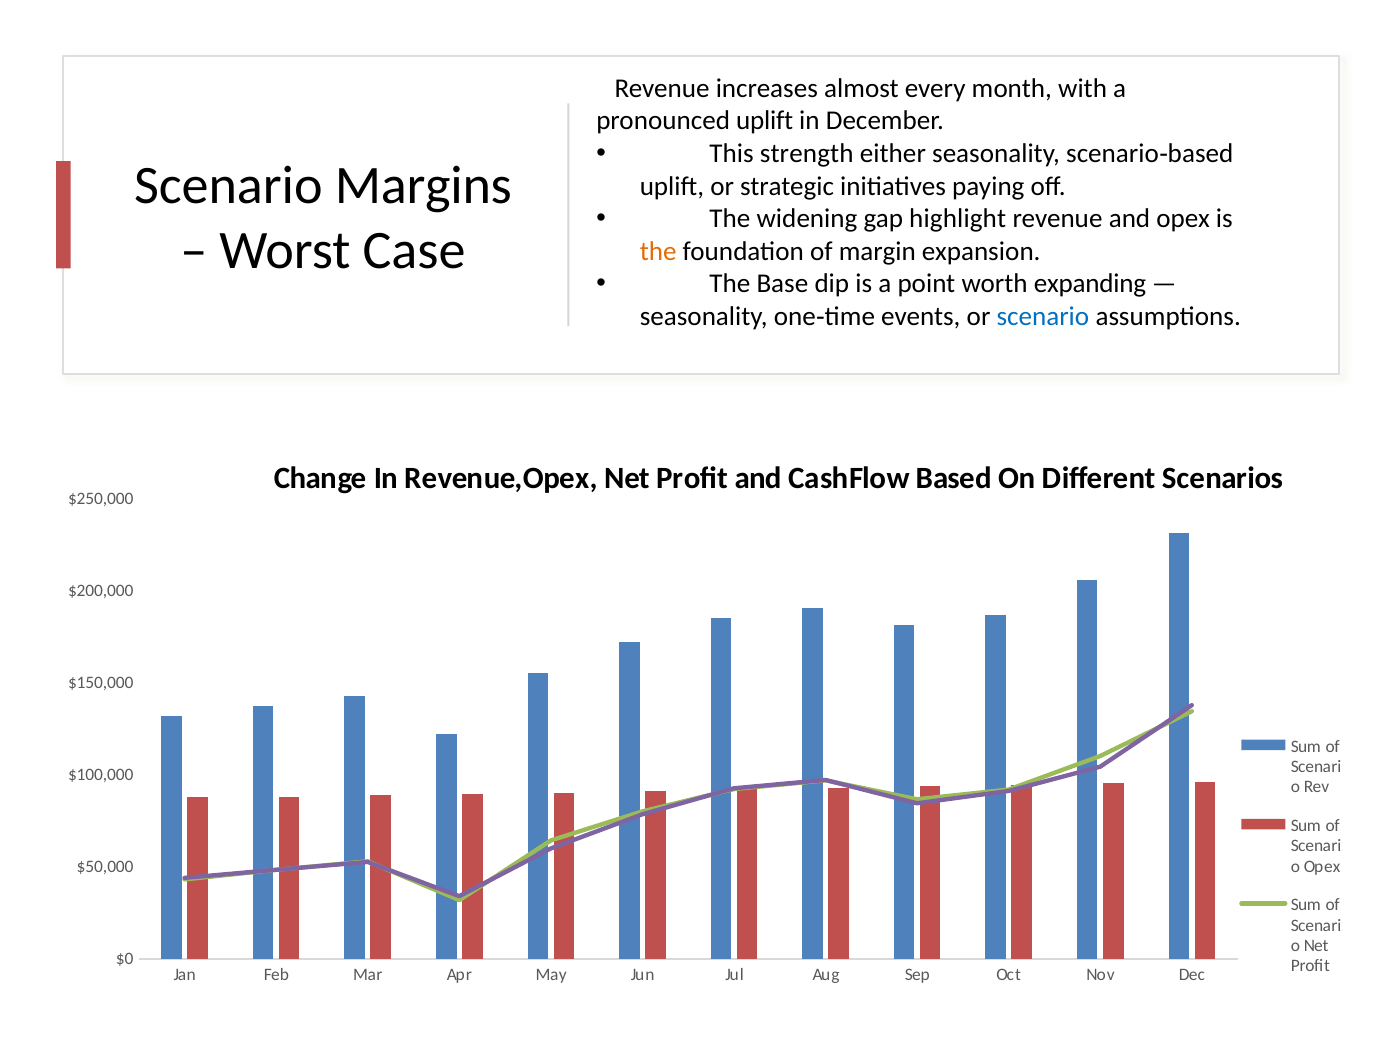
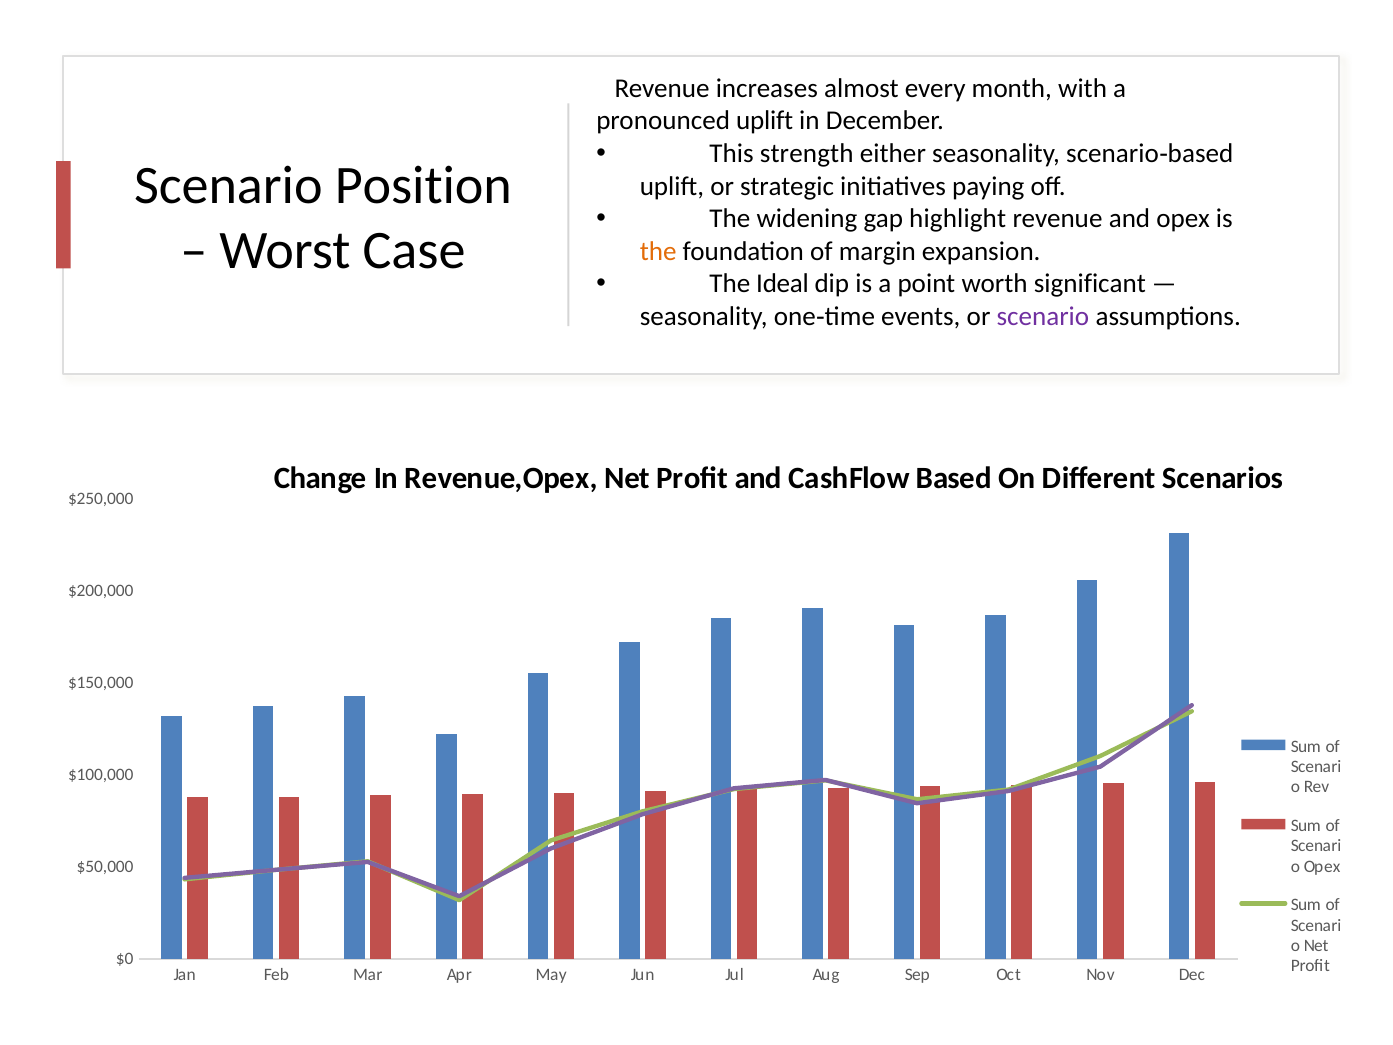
Margins: Margins -> Position (423, 186)
Base: Base -> Ideal (783, 284)
expanding: expanding -> significant (1090, 284)
scenario colour: blue -> purple (1043, 316)
